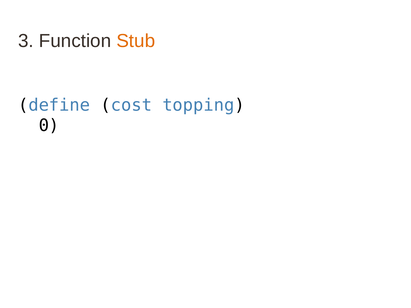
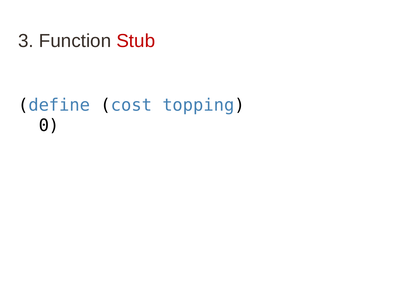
Stub colour: orange -> red (136, 41)
